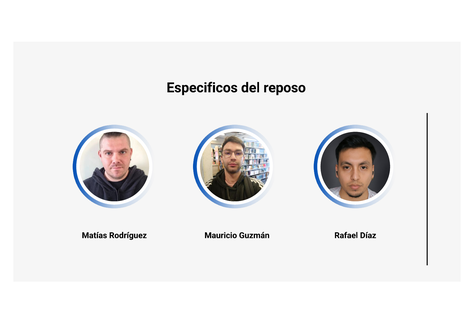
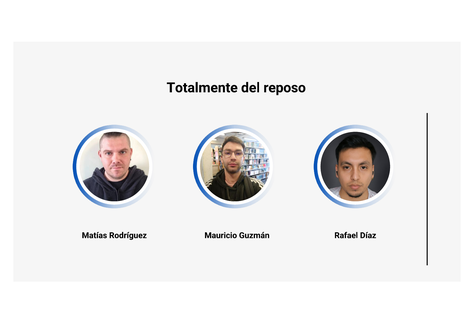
Especificos: Especificos -> Totalmente (202, 88)
